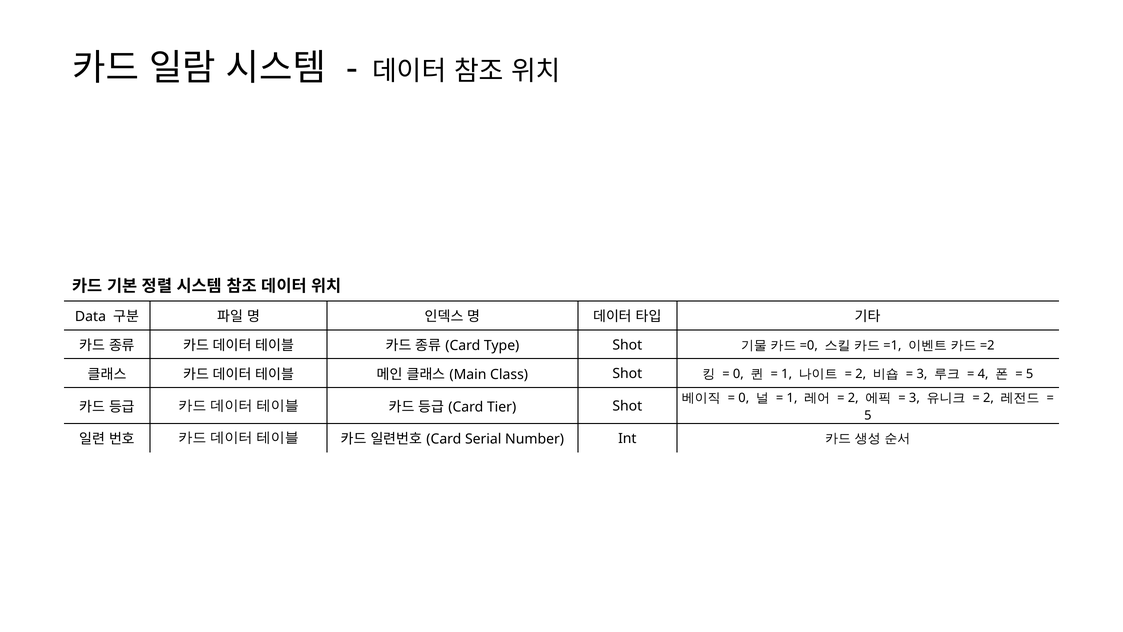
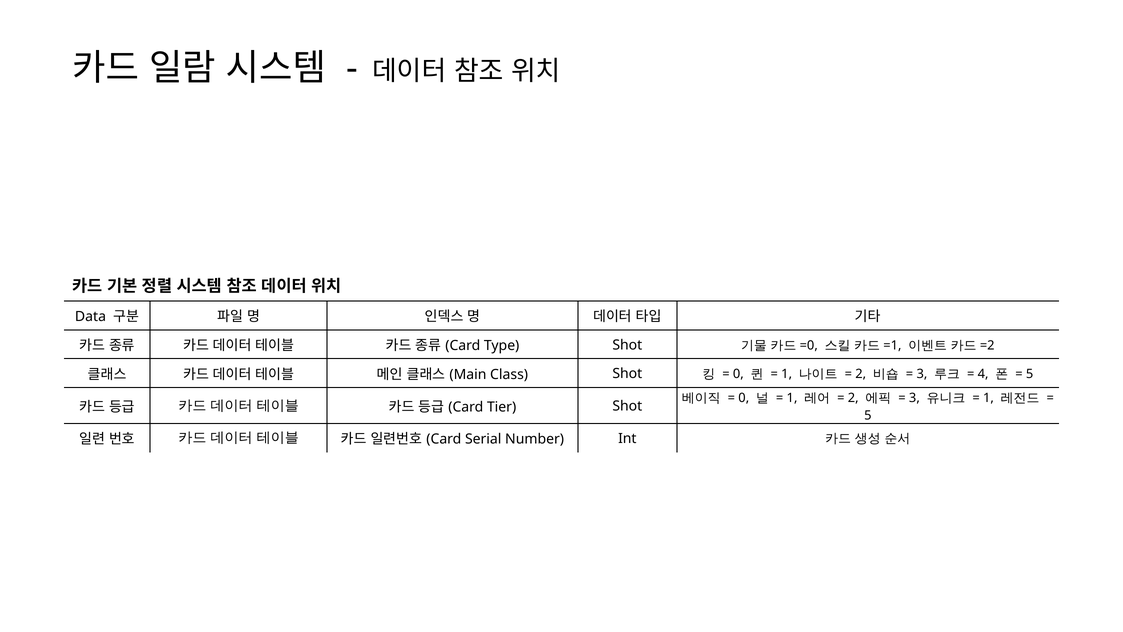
2: 2 -> 1 (989, 398)
